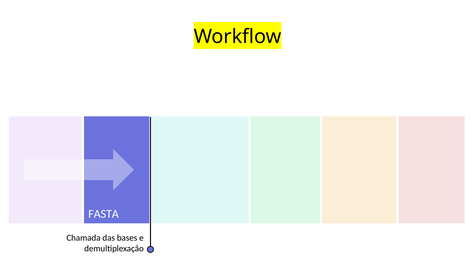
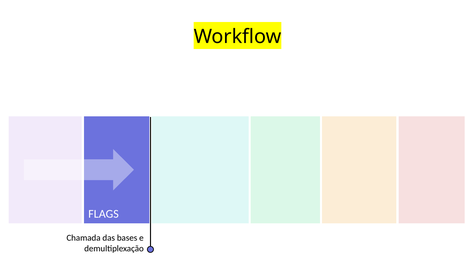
FASTA: FASTA -> FLAGS (104, 214)
